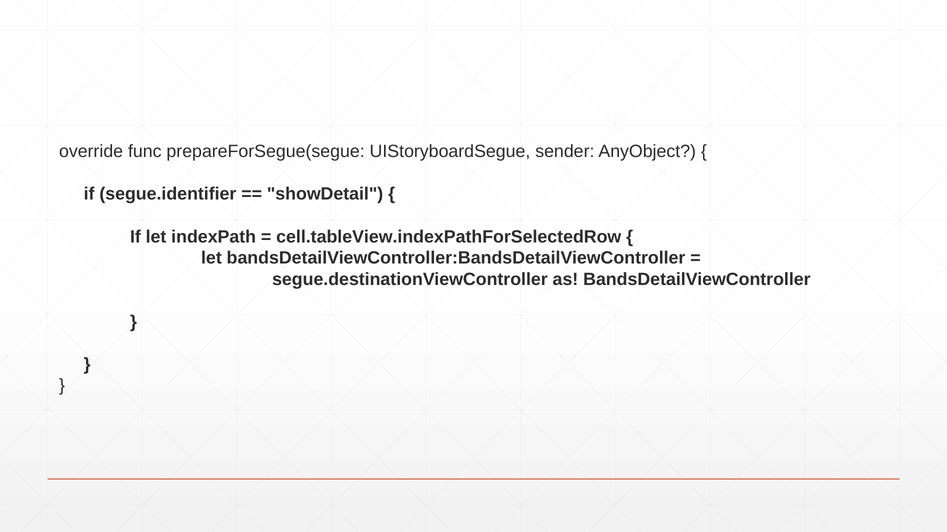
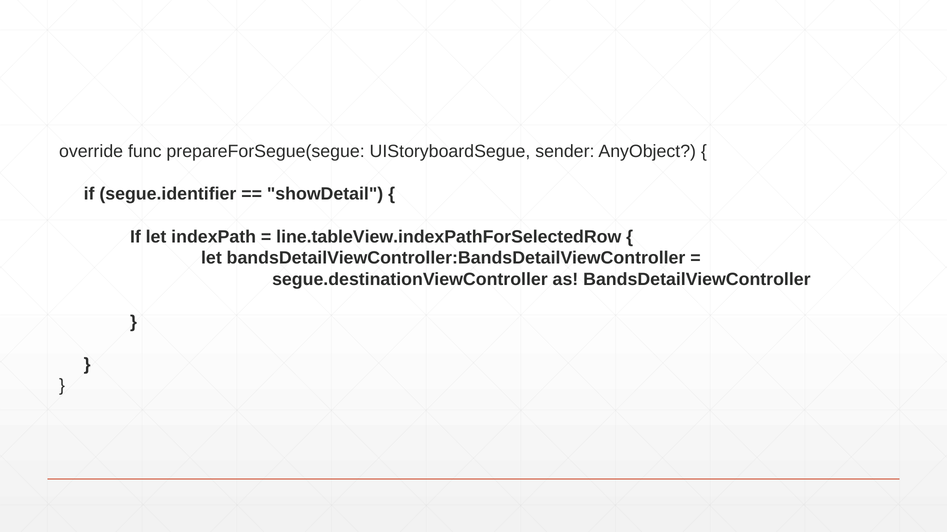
cell.tableView.indexPathForSelectedRow: cell.tableView.indexPathForSelectedRow -> line.tableView.indexPathForSelectedRow (449, 237)
